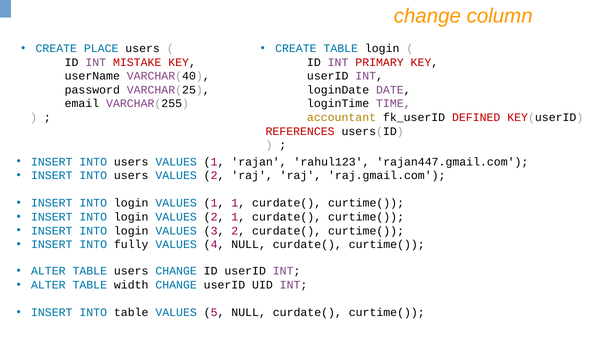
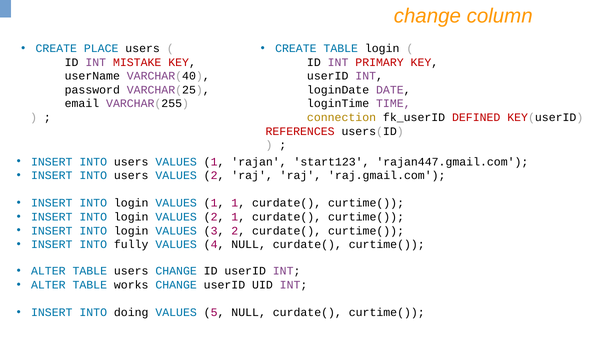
accountant: accountant -> connection (342, 118)
rahul123: rahul123 -> start123 (332, 162)
width: width -> works (131, 285)
INTO table: table -> doing (131, 313)
